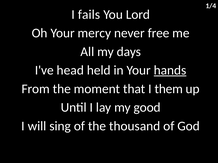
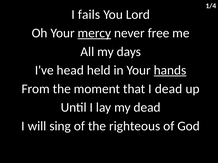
mercy underline: none -> present (94, 33)
I them: them -> dead (169, 89)
my good: good -> dead (147, 108)
thousand: thousand -> righteous (135, 126)
